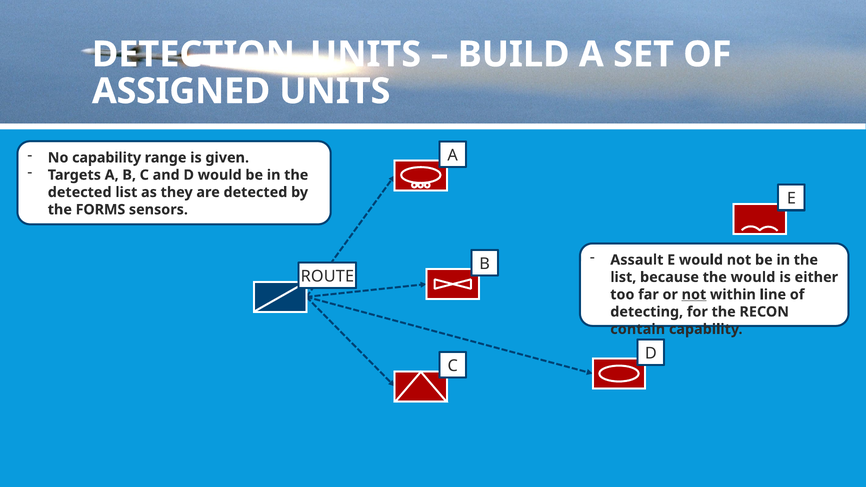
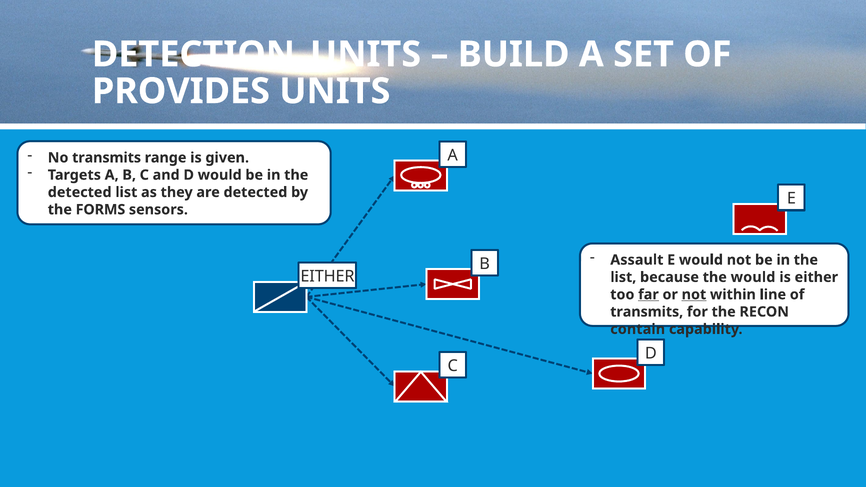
ASSIGNED: ASSIGNED -> PROVIDES (181, 91)
No capability: capability -> transmits (107, 158)
ROUTE: ROUTE -> EITHER (328, 277)
far underline: none -> present (648, 295)
detecting: detecting -> transmits (647, 312)
